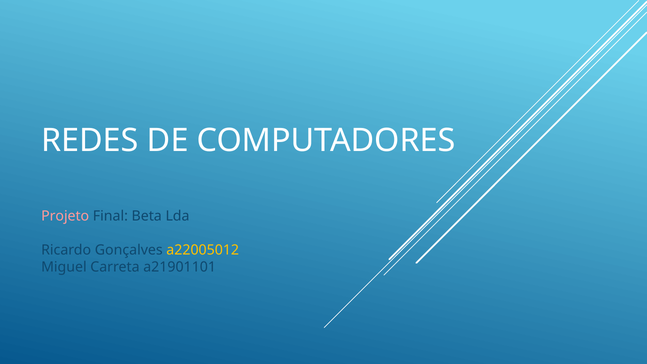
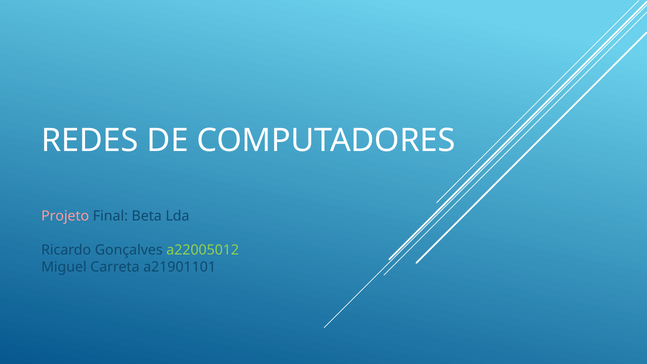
a22005012 colour: yellow -> light green (203, 250)
